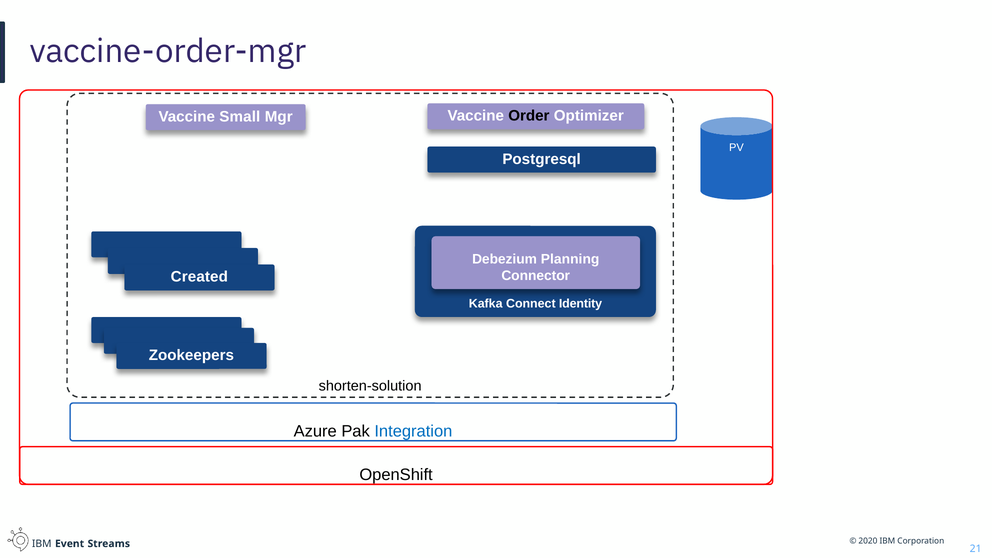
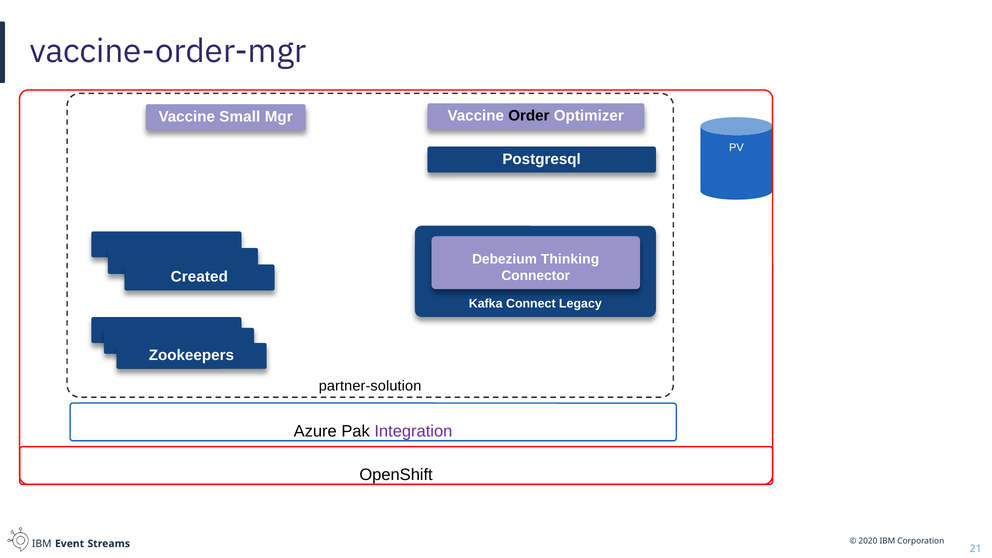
Planning: Planning -> Thinking (570, 259)
Identity: Identity -> Legacy (580, 304)
shorten-solution: shorten-solution -> partner-solution (370, 386)
Integration colour: blue -> purple (413, 431)
